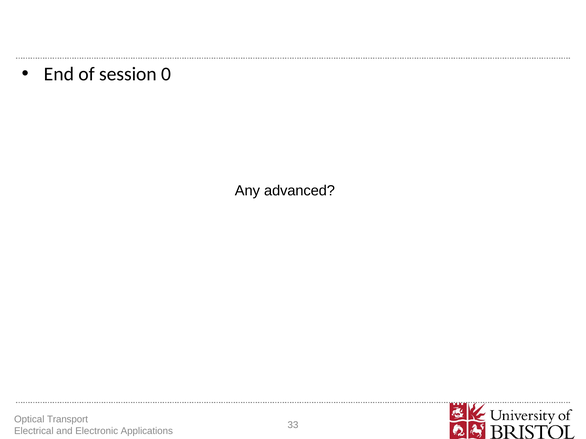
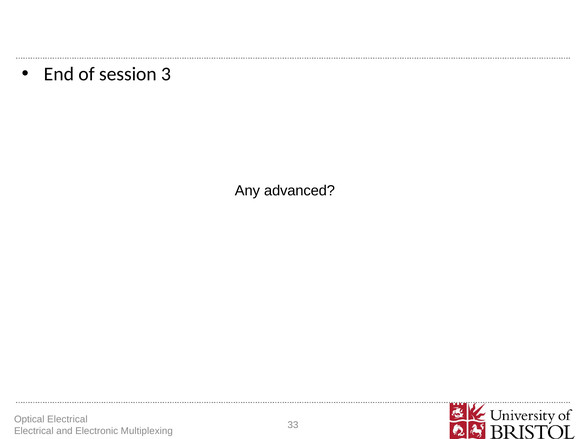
0: 0 -> 3 (166, 74)
Optical Transport: Transport -> Electrical (67, 420)
Applications: Applications -> Multiplexing (147, 431)
